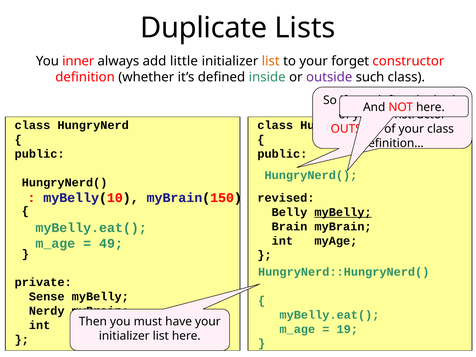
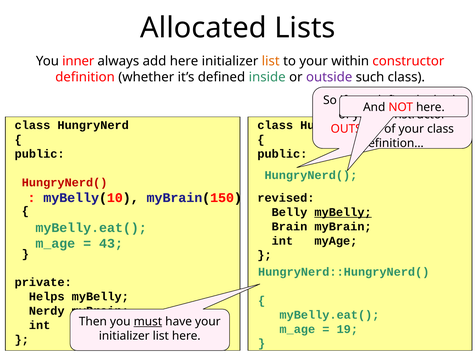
Duplicate: Duplicate -> Allocated (203, 28)
add little: little -> here (184, 61)
forget: forget -> within (350, 61)
HungryNerd( colour: black -> red (65, 182)
49: 49 -> 43 (111, 244)
Sense: Sense -> Helps (47, 297)
must underline: none -> present (148, 321)
